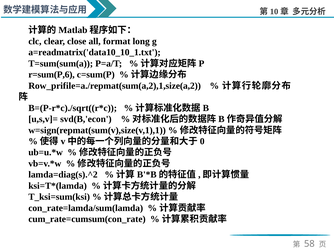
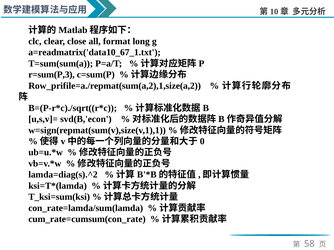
a=readmatrix('data10_10_1.txt: a=readmatrix('data10_10_1.txt -> a=readmatrix('data10_67_1.txt (94, 53)
r=sum(P,6: r=sum(P,6 -> r=sum(P,3 (52, 75)
